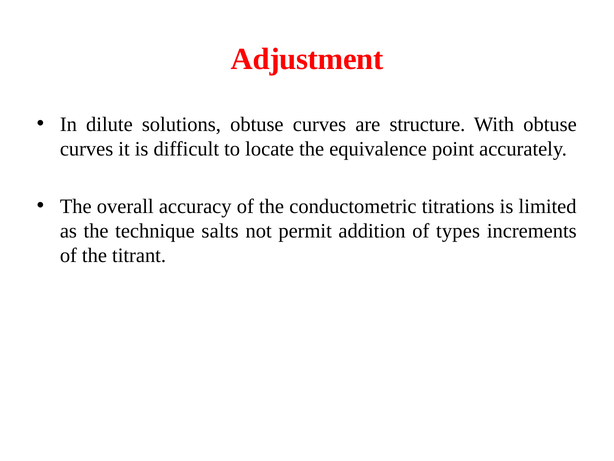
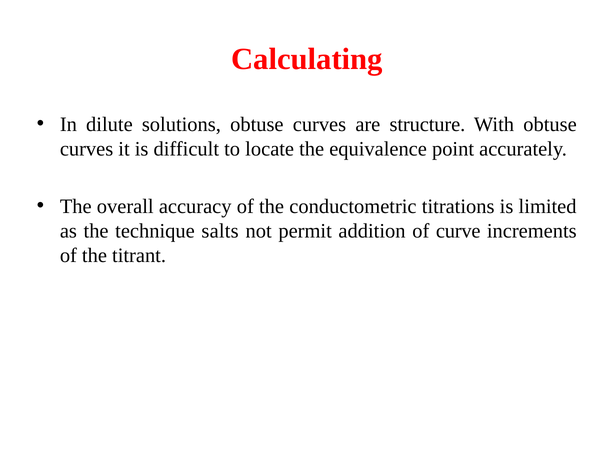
Adjustment: Adjustment -> Calculating (307, 59)
types: types -> curve (458, 231)
